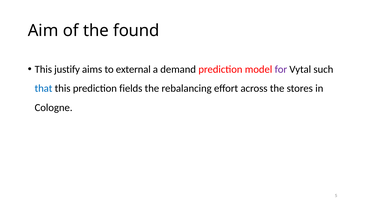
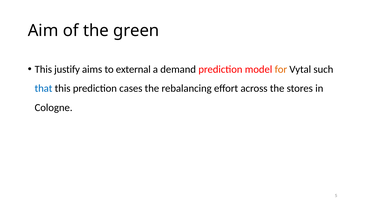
found: found -> green (136, 31)
for colour: purple -> orange (281, 70)
fields: fields -> cases (131, 89)
